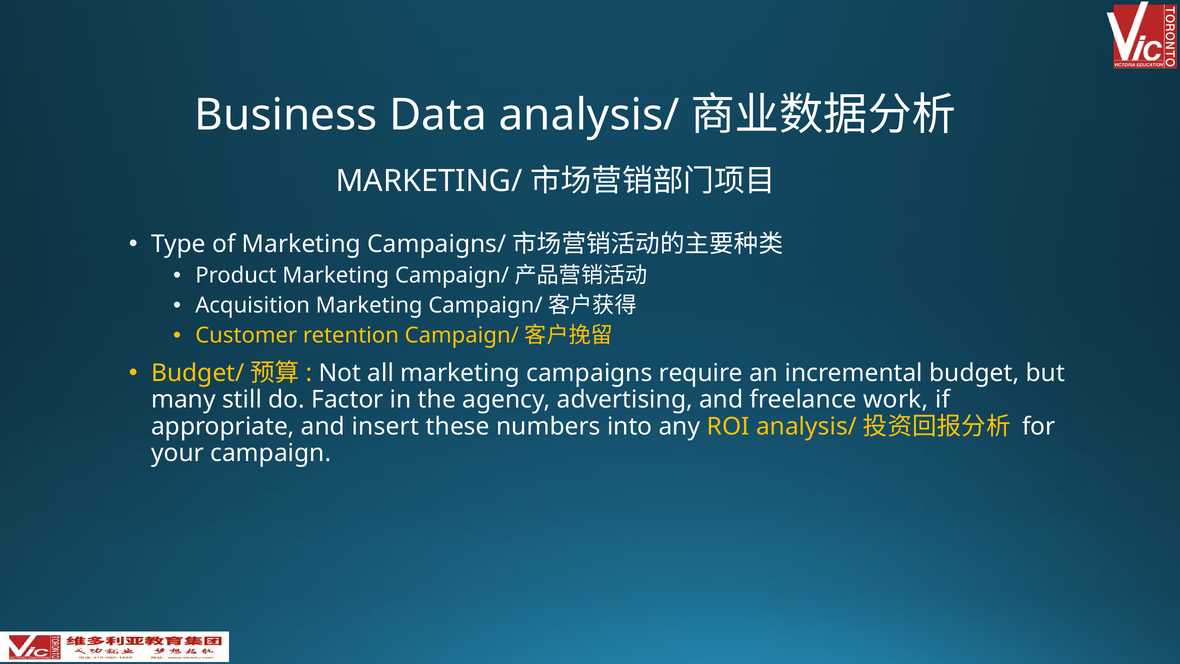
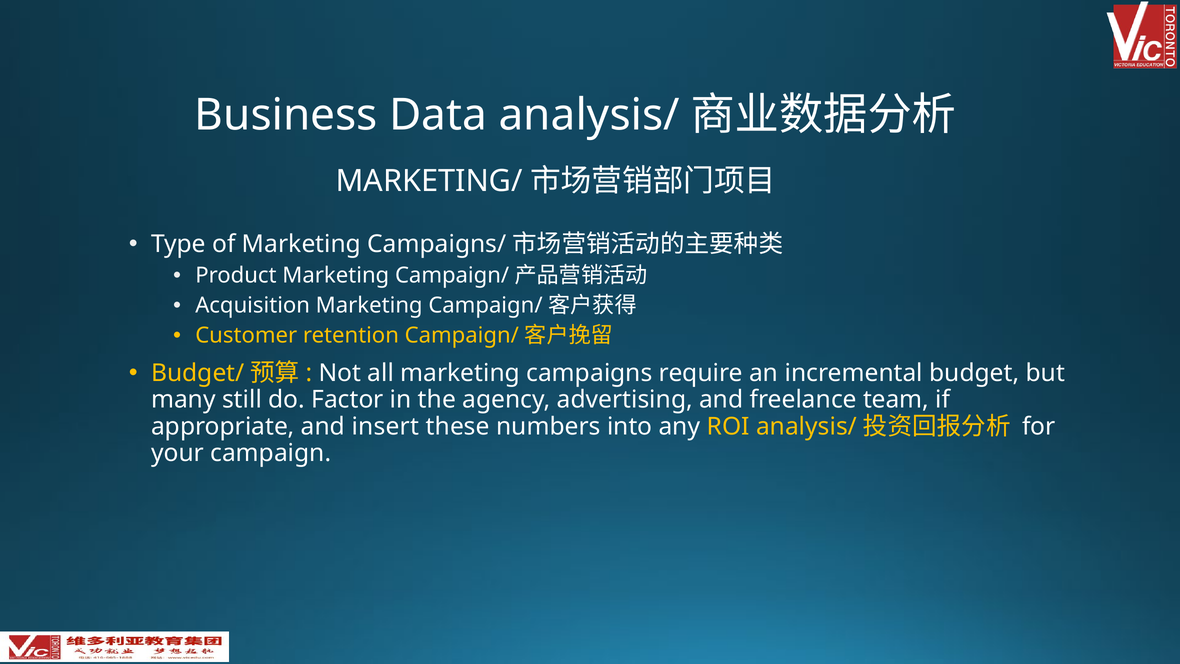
work: work -> team (896, 400)
